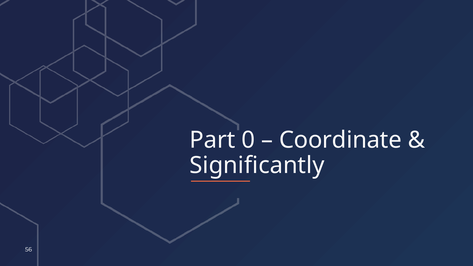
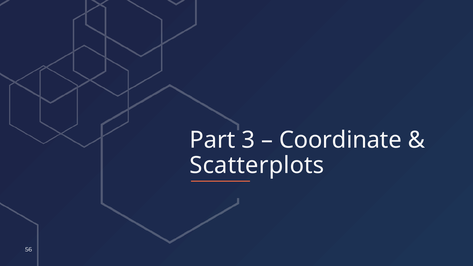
0: 0 -> 3 (248, 140)
Significantly: Significantly -> Scatterplots (257, 166)
